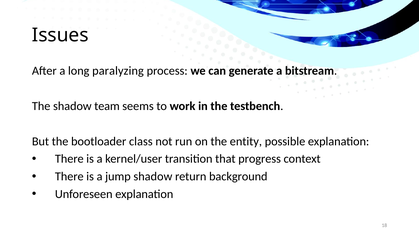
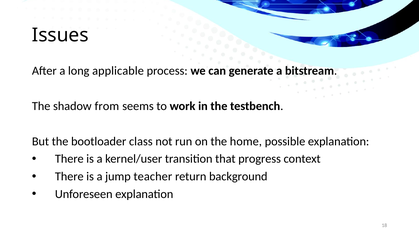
paralyzing: paralyzing -> applicable (118, 71)
team: team -> from (107, 106)
entity: entity -> home (246, 141)
jump shadow: shadow -> teacher (153, 176)
